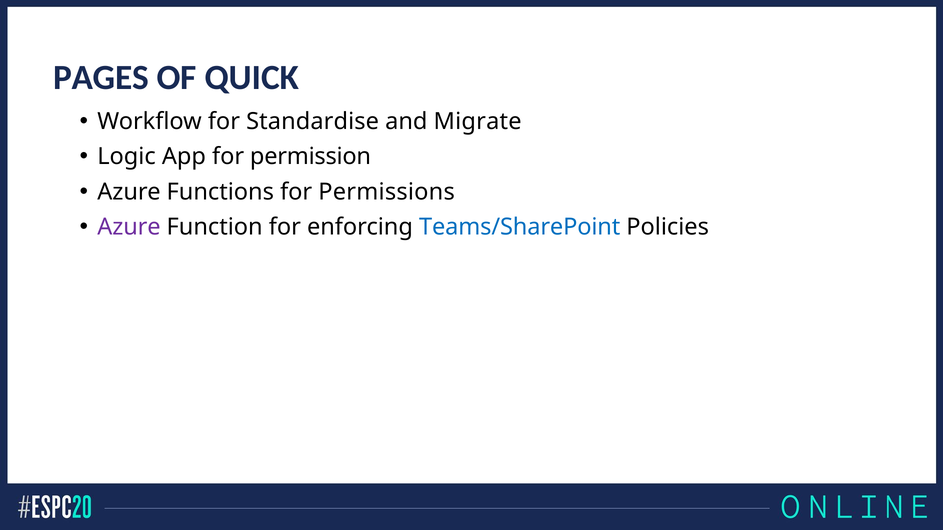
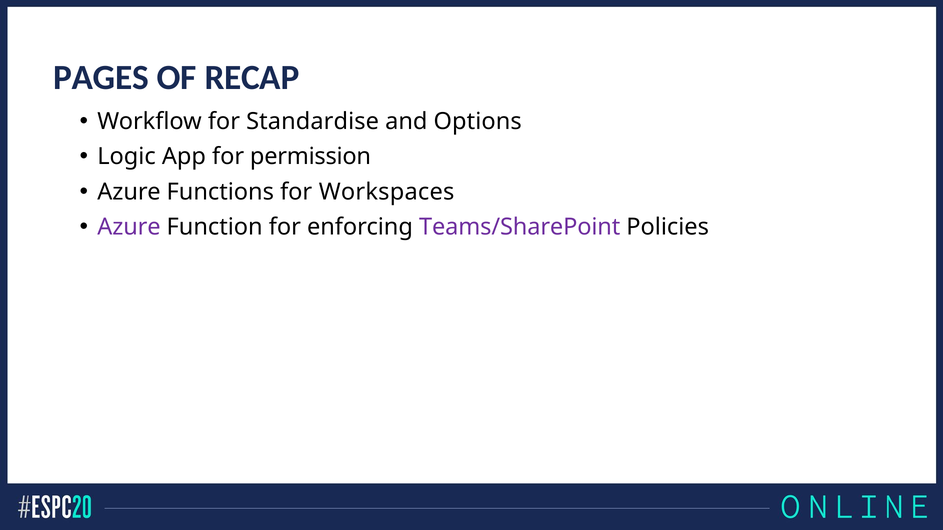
QUICK: QUICK -> RECAP (252, 77)
Migrate: Migrate -> Options (478, 121)
Permissions: Permissions -> Workspaces (387, 192)
Teams/SharePoint colour: blue -> purple (520, 227)
